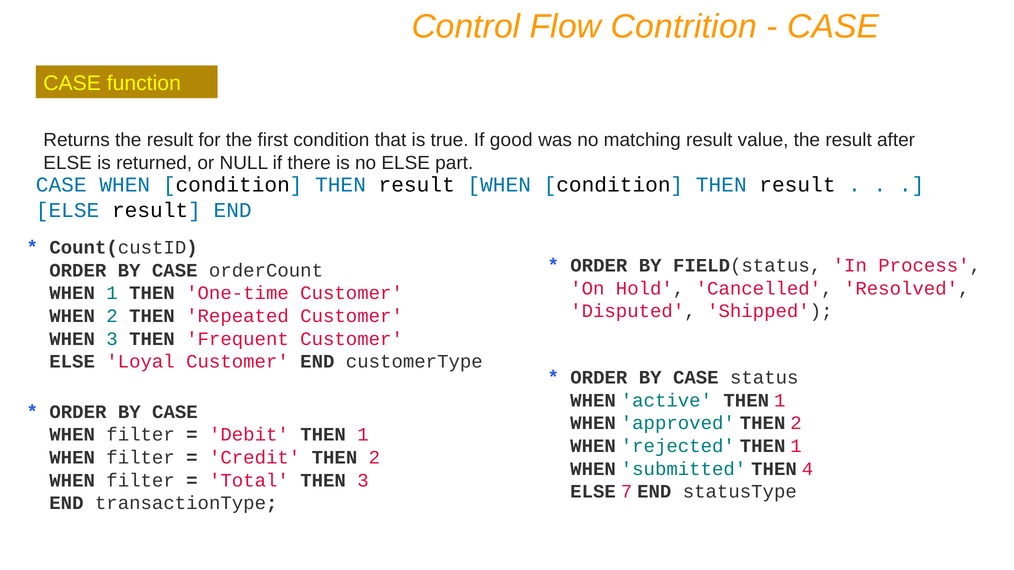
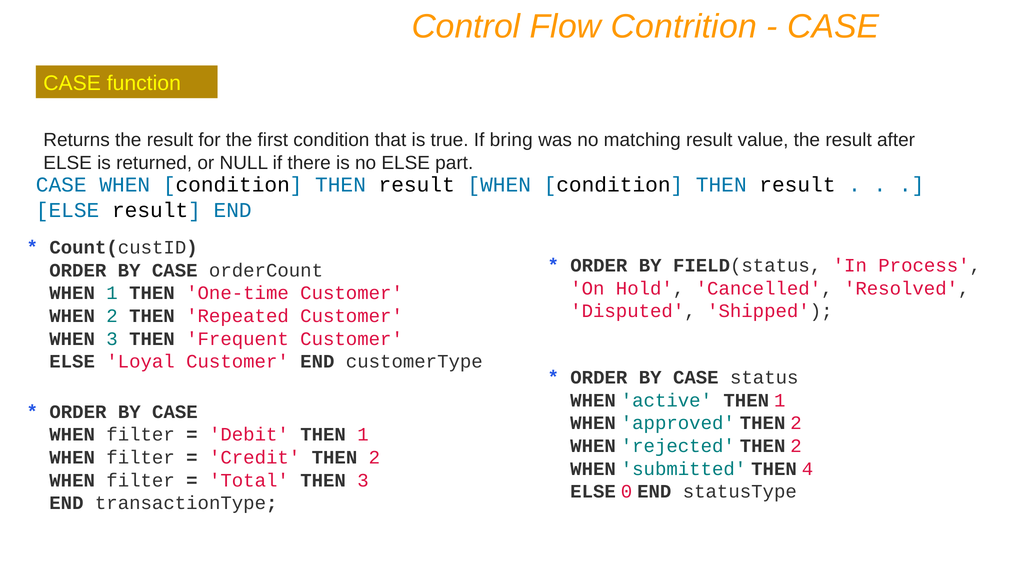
good: good -> bring (511, 140)
rejected THEN 1: 1 -> 2 (796, 446)
7: 7 -> 0 (626, 492)
